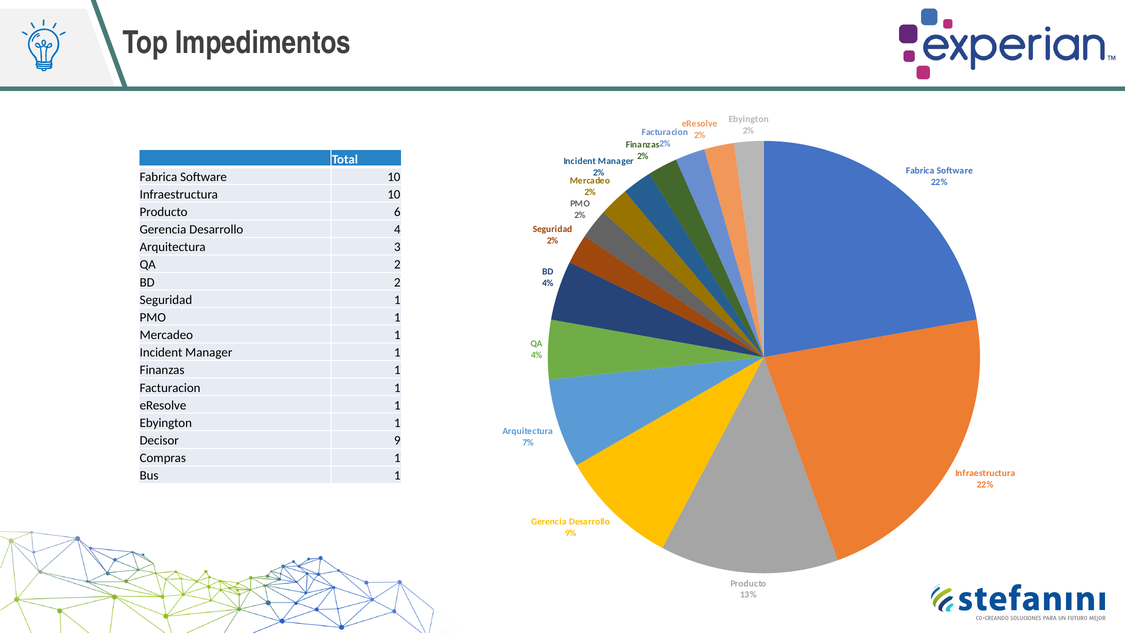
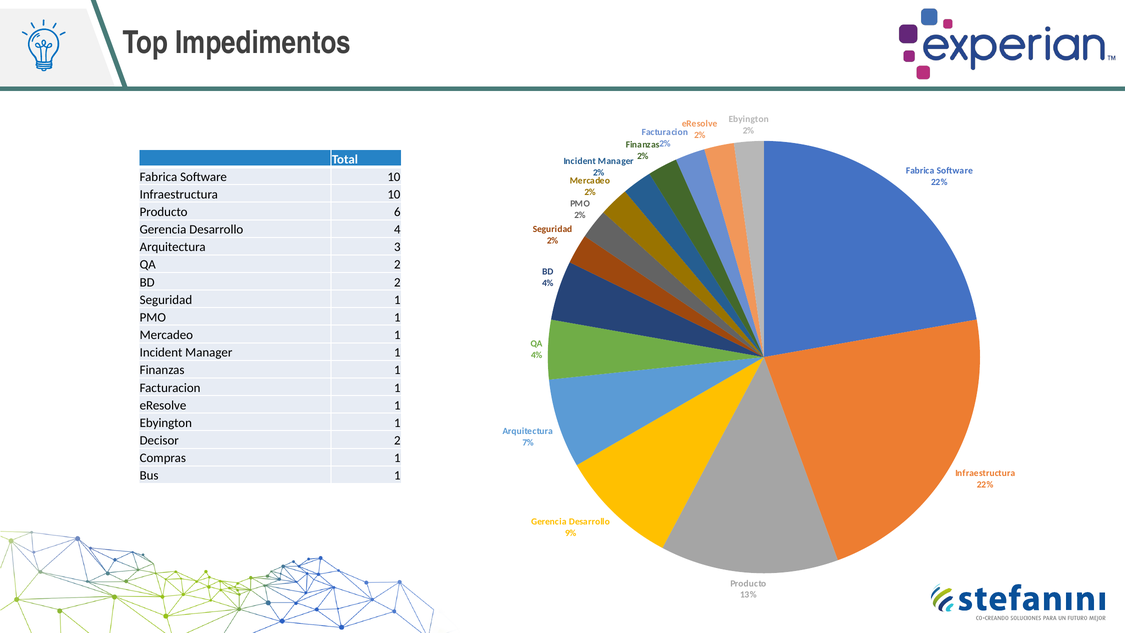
Decisor 9: 9 -> 2 (397, 440)
